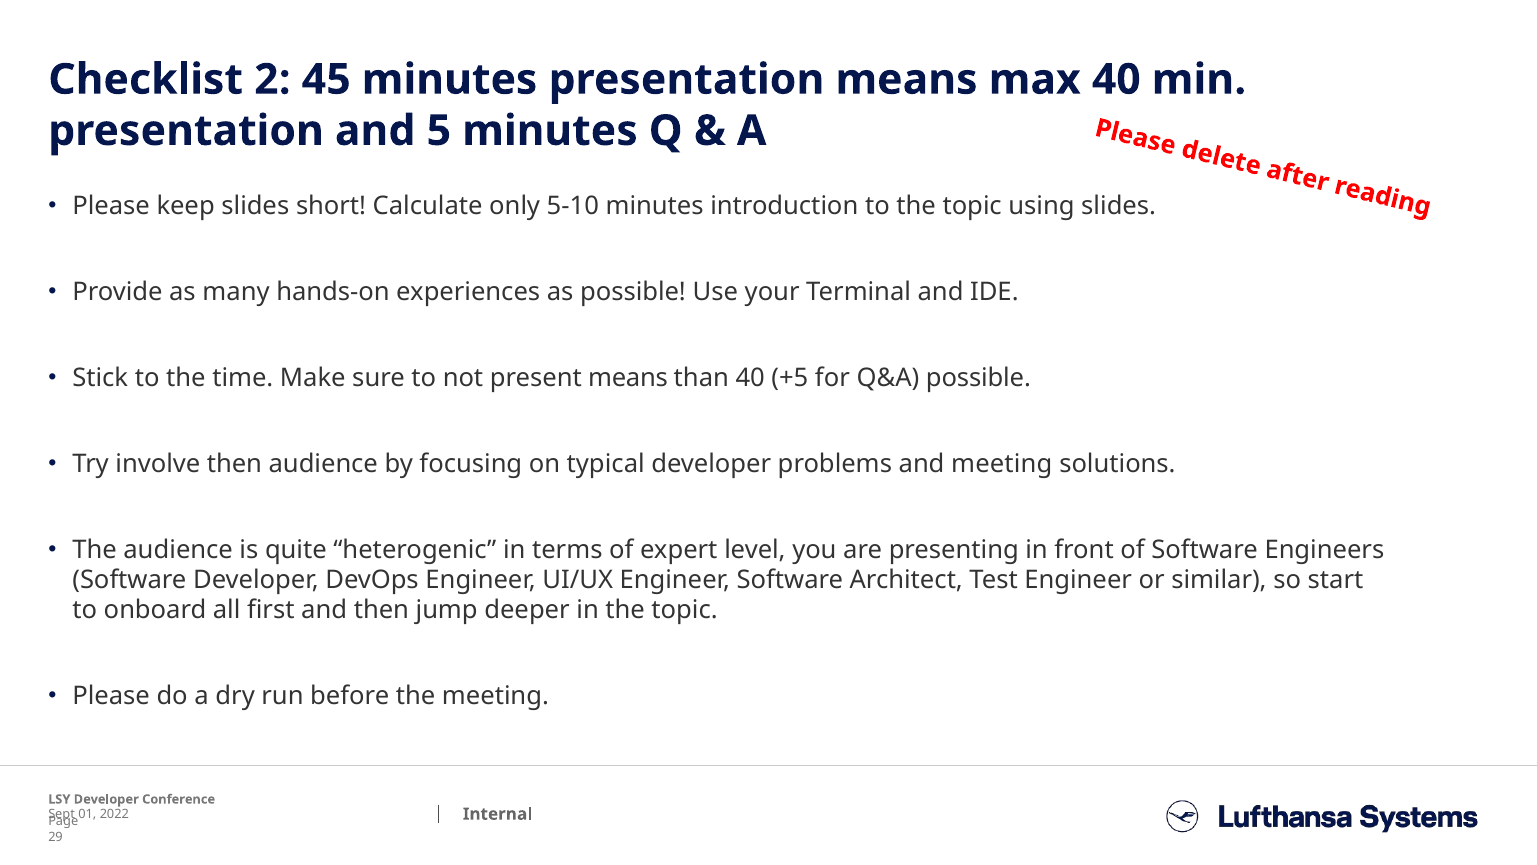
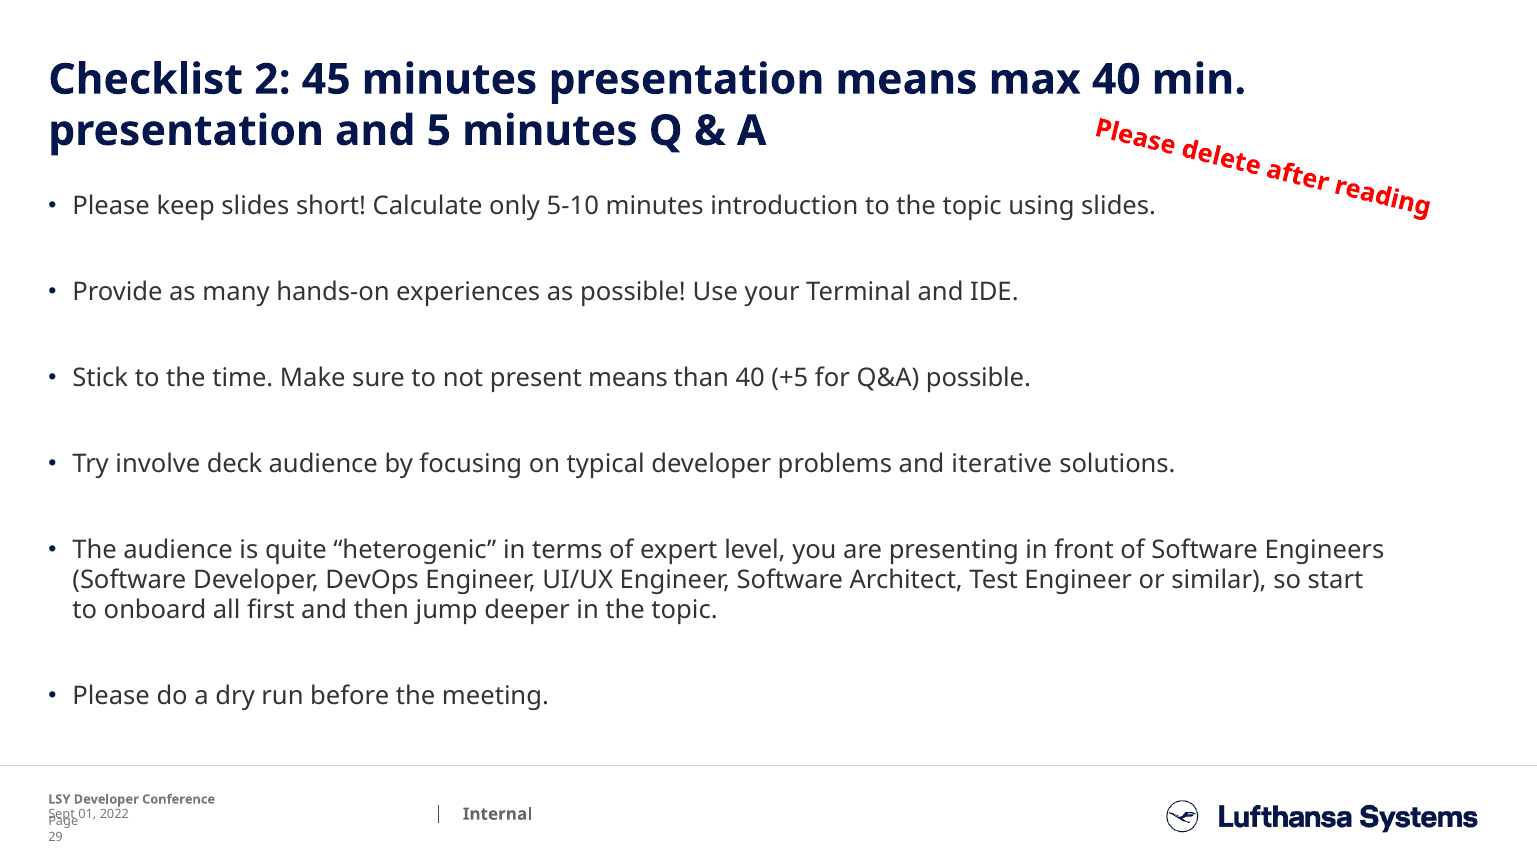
involve then: then -> deck (235, 463)
and meeting: meeting -> iterative (1002, 463)
